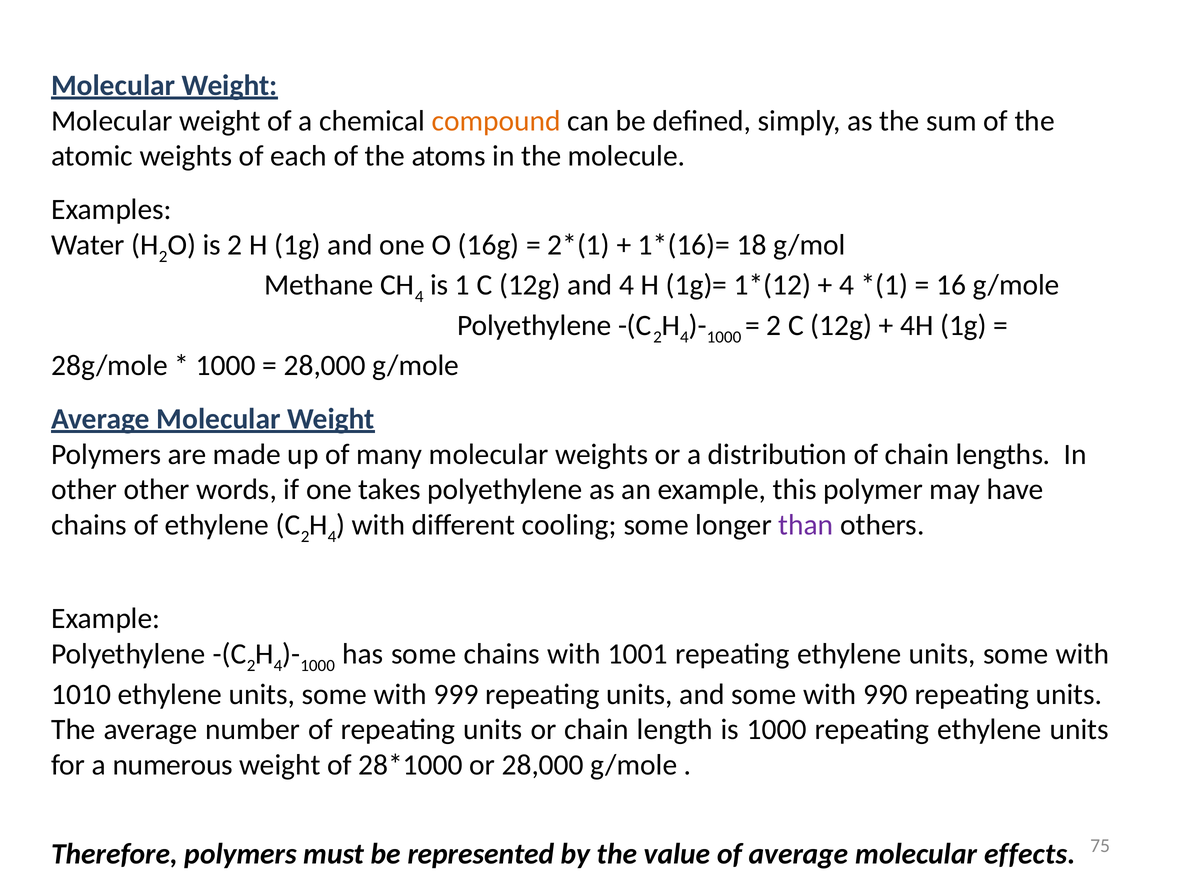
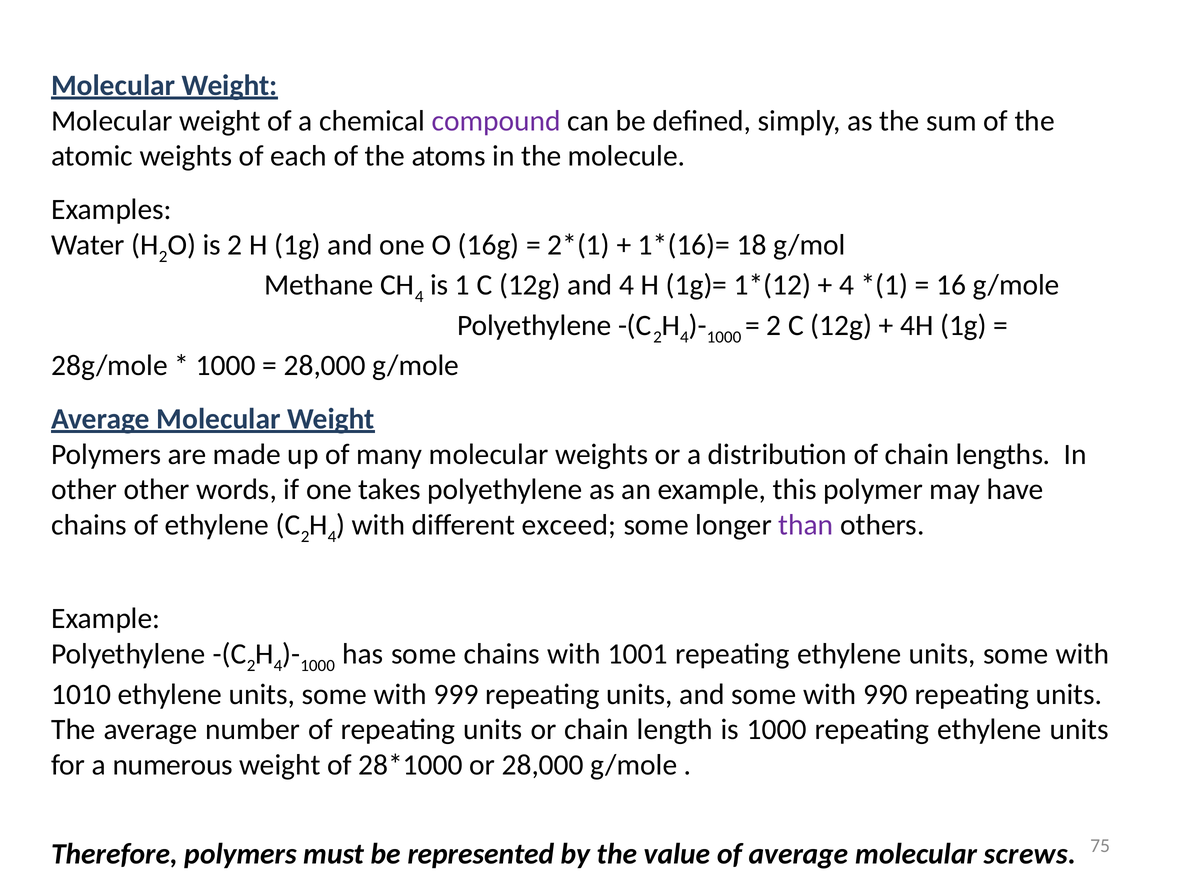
compound colour: orange -> purple (496, 121)
cooling: cooling -> exceed (569, 525)
effects: effects -> screws (1030, 854)
